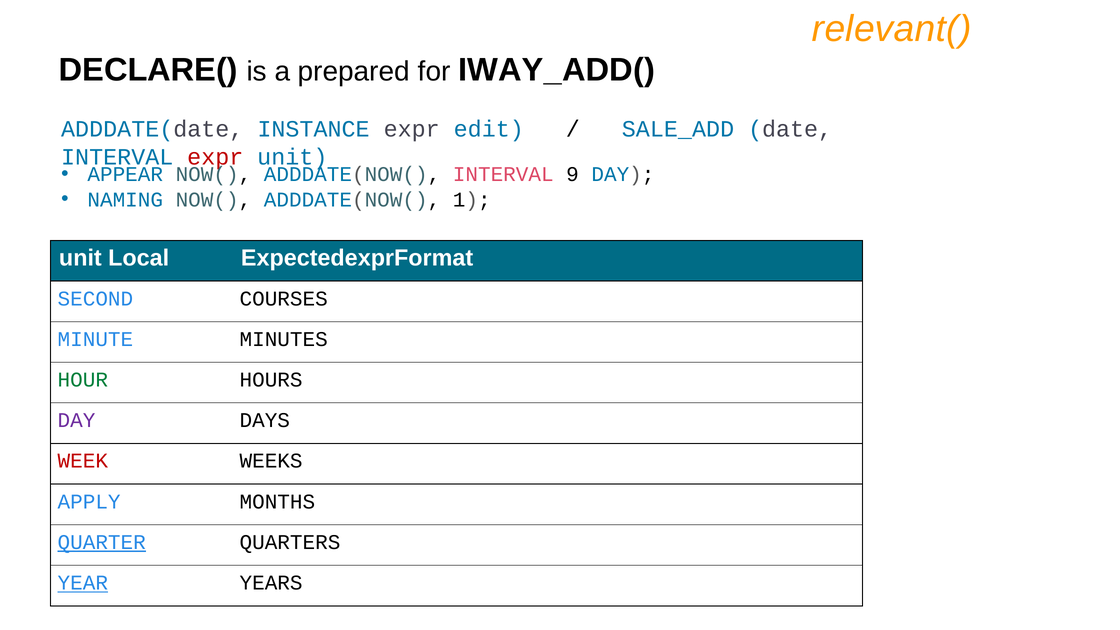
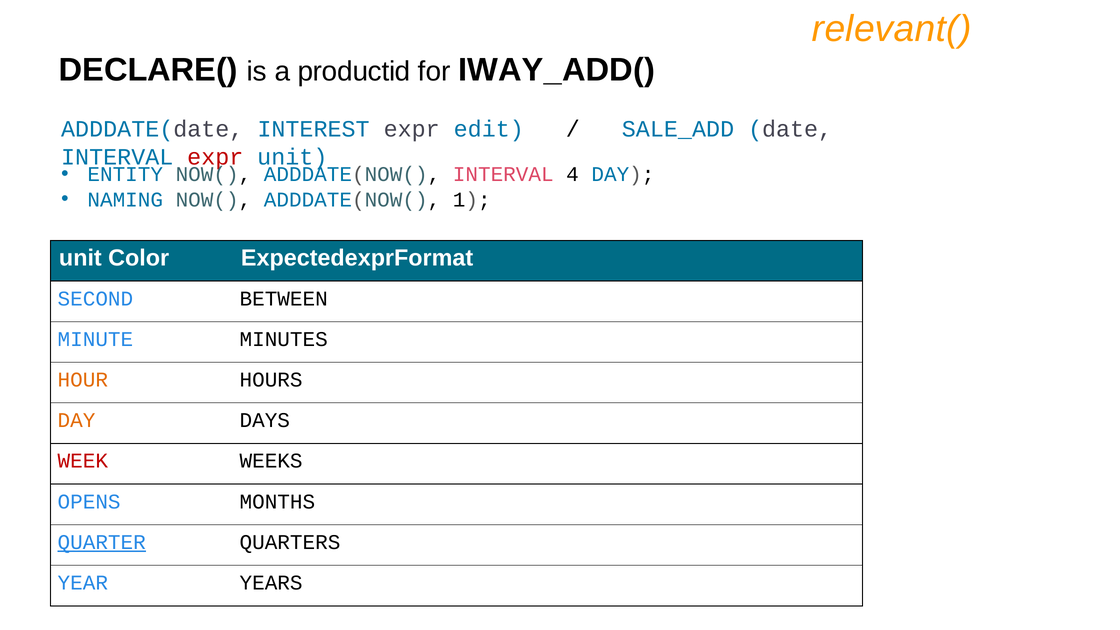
prepared: prepared -> productid (354, 72)
INSTANCE: INSTANCE -> INTEREST (314, 129)
APPEAR: APPEAR -> ENTITY (125, 174)
9: 9 -> 4 (573, 174)
Local: Local -> Color (139, 258)
COURSES: COURSES -> BETWEEN (284, 299)
HOUR colour: green -> orange (83, 380)
DAY colour: purple -> orange (76, 420)
APPLY: APPLY -> OPENS (89, 502)
YEAR underline: present -> none (83, 583)
